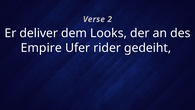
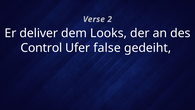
Empire: Empire -> Control (41, 48)
rider: rider -> false (107, 48)
